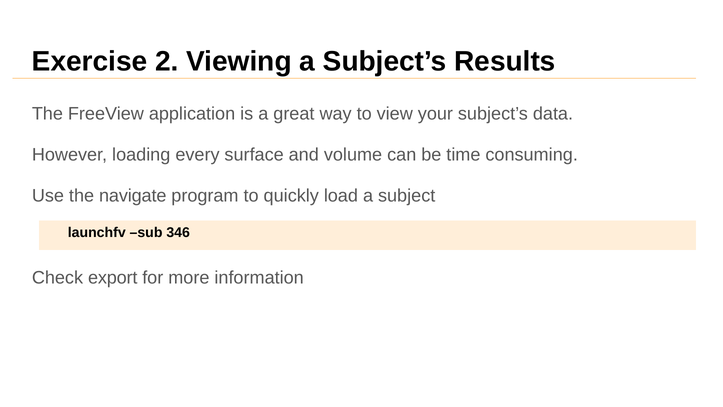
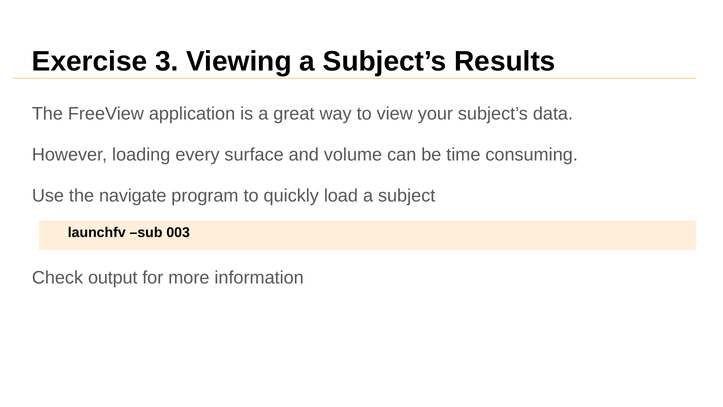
2: 2 -> 3 (167, 61)
346: 346 -> 003 (178, 232)
export: export -> output (113, 278)
